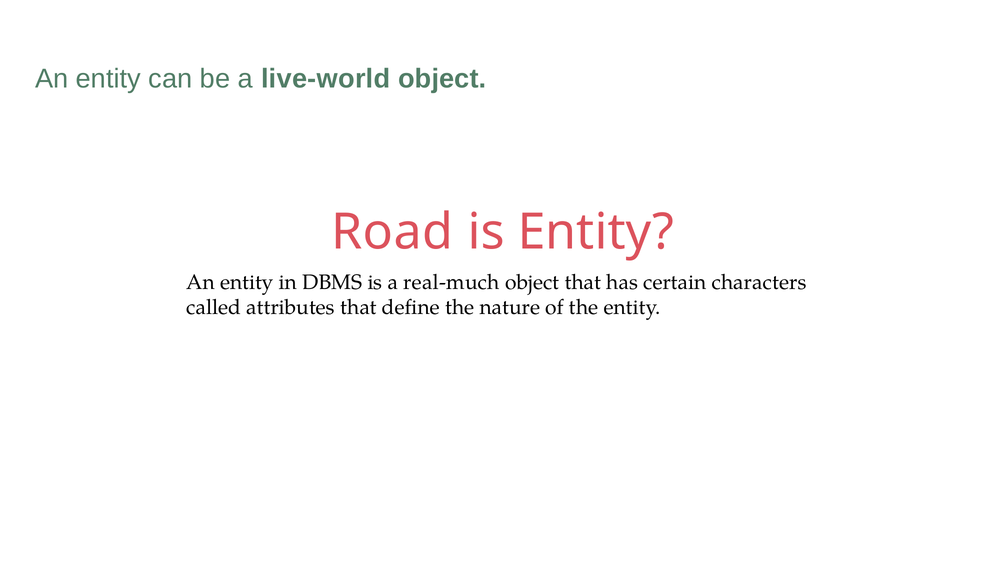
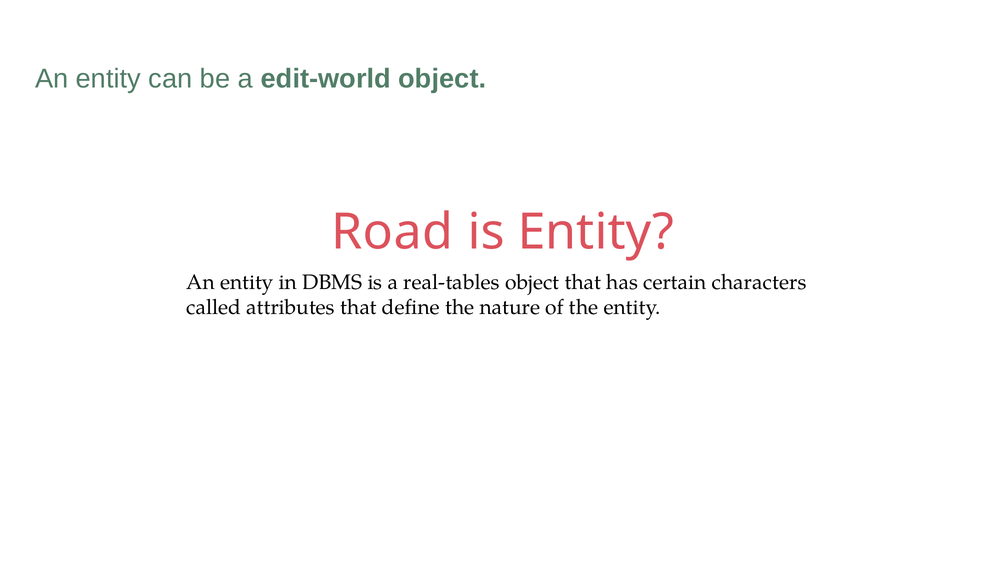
live-world: live-world -> edit-world (326, 79)
real-much: real-much -> real-tables (452, 283)
